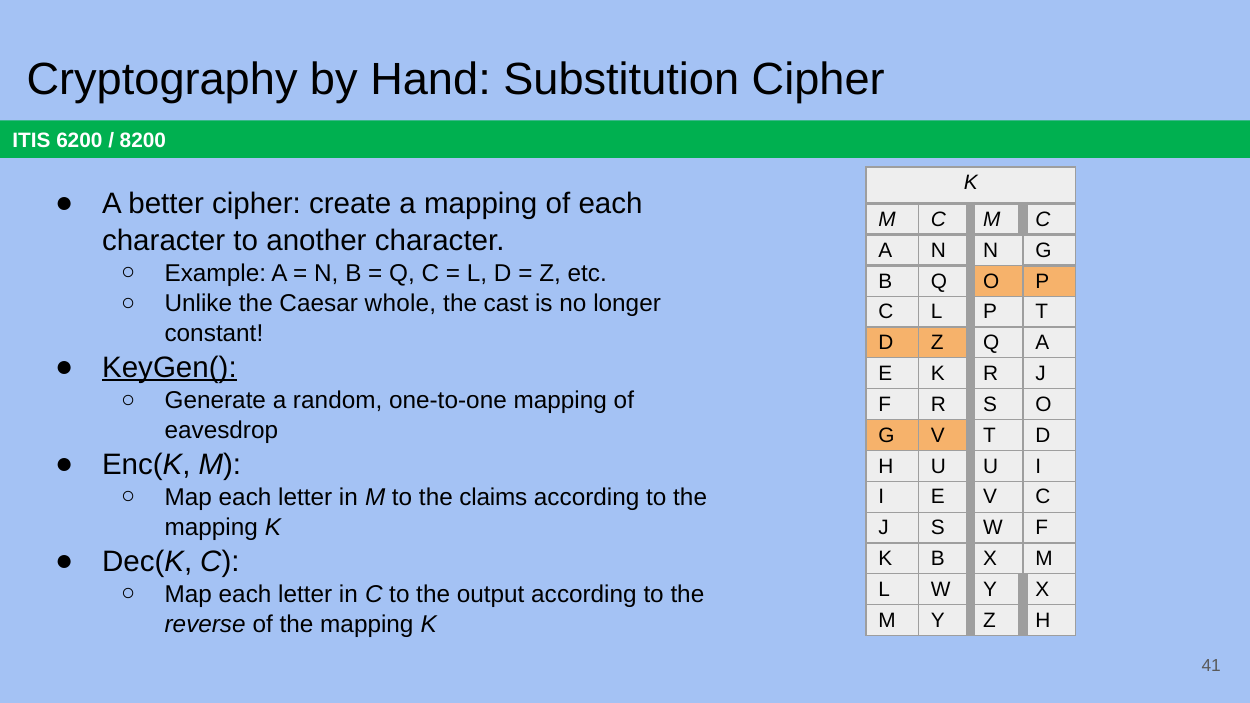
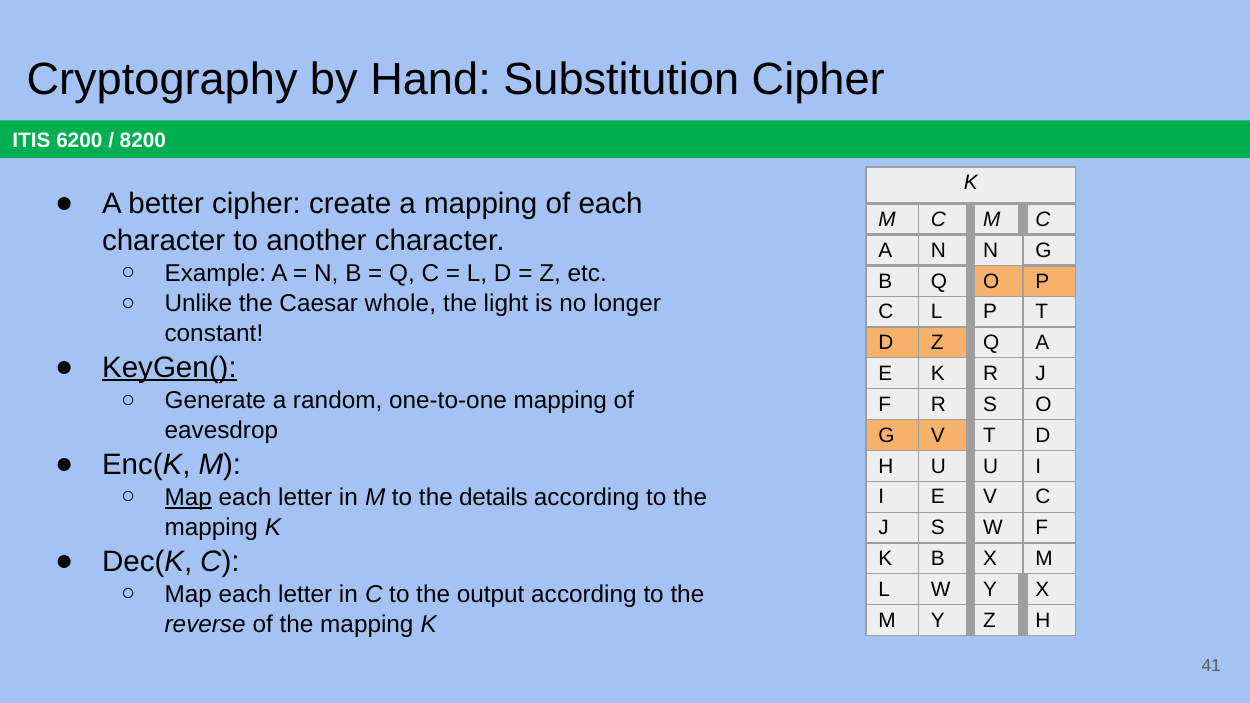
cast: cast -> light (506, 304)
Map underline: none -> present (188, 498)
claims: claims -> details (493, 498)
